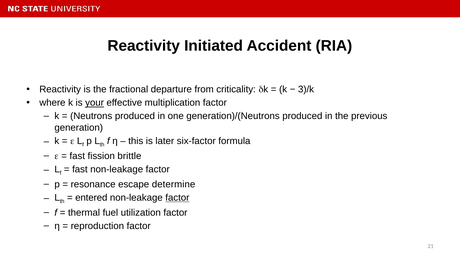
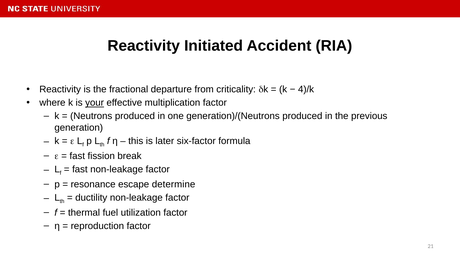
3)/k: 3)/k -> 4)/k (306, 90)
brittle: brittle -> break (129, 156)
entered: entered -> ductility (91, 198)
factor underline: present -> none (177, 198)
